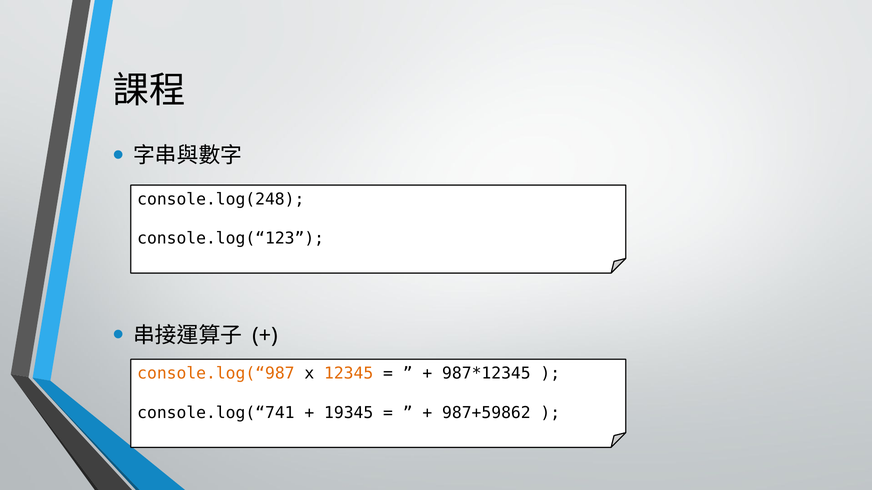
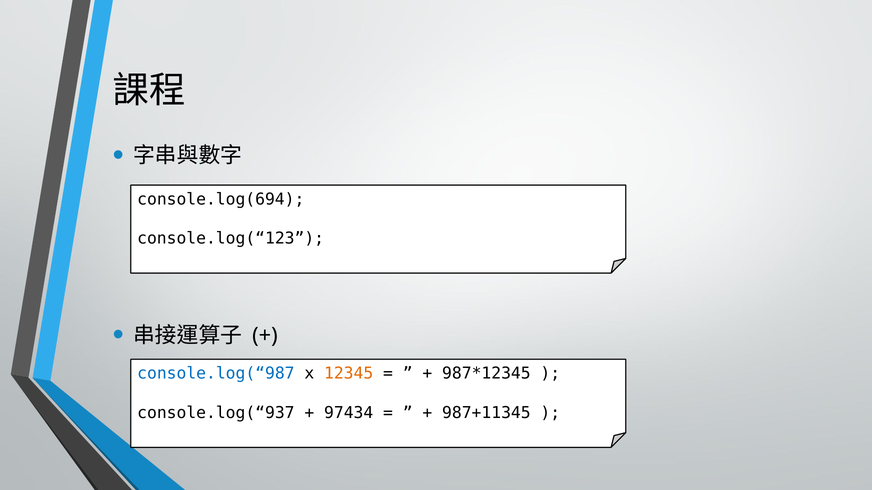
console.log(248: console.log(248 -> console.log(694 (221, 199)
console.log(“987 colour: orange -> blue (216, 374)
console.log(“741: console.log(“741 -> console.log(“937 (216, 413)
19345: 19345 -> 97434 (349, 413)
987+59862: 987+59862 -> 987+11345 (486, 413)
